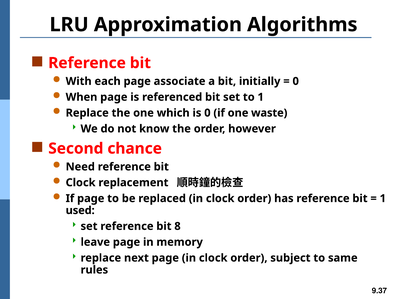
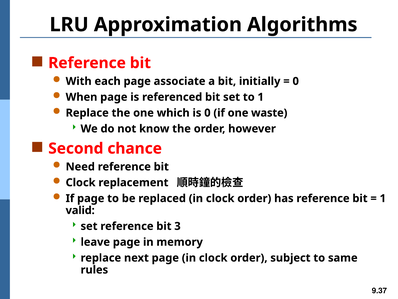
used: used -> valid (80, 210)
8: 8 -> 3 (177, 226)
